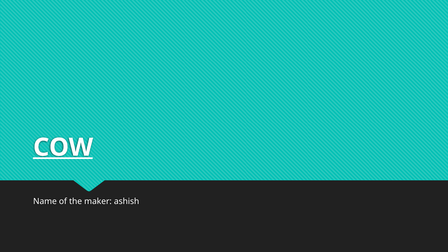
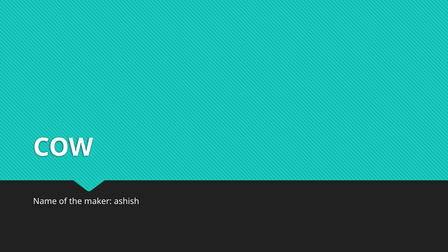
COW underline: present -> none (63, 147)
